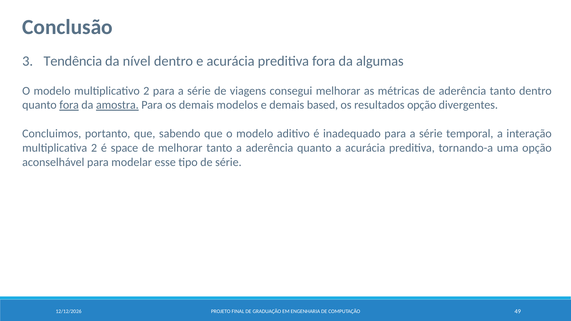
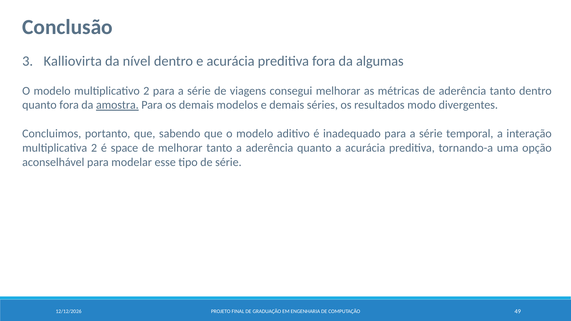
Tendência: Tendência -> Kalliovirta (73, 61)
fora underline: present -> none (69, 105)
based: based -> séries (322, 105)
resultados opção: opção -> modo (422, 105)
